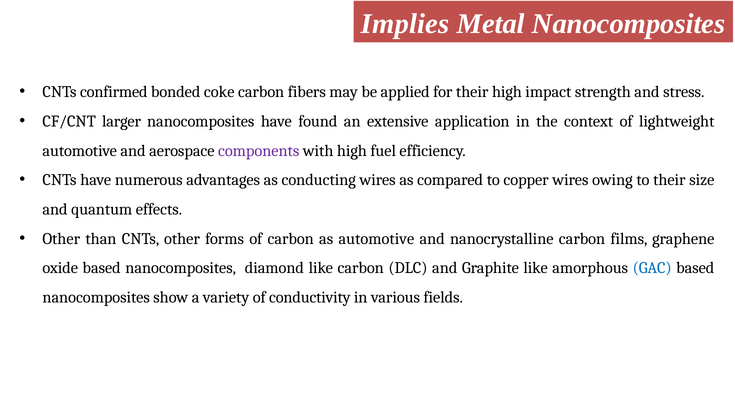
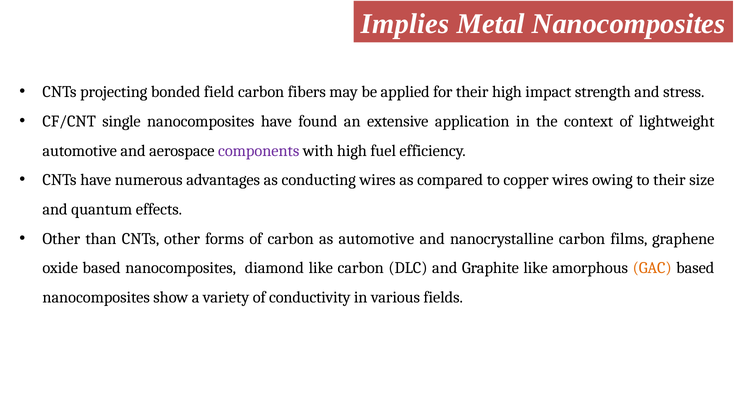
confirmed: confirmed -> projecting (114, 92)
coke: coke -> field (219, 92)
larger: larger -> single (122, 121)
GAC colour: blue -> orange (652, 268)
